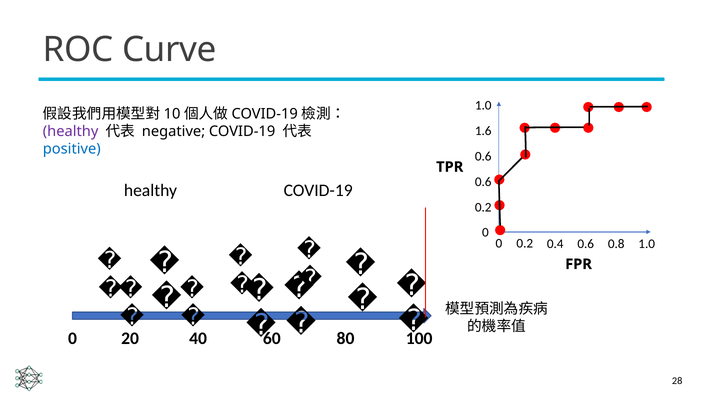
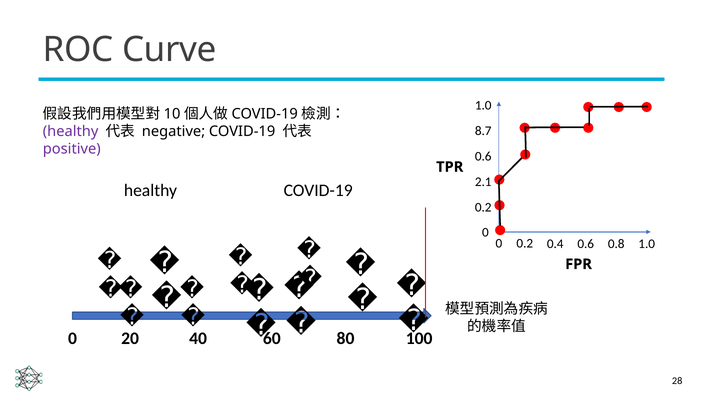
1.6: 1.6 -> 8.7 (483, 131)
positive colour: blue -> purple (72, 149)
0.6: 0.6 -> 2.1 (483, 182)
